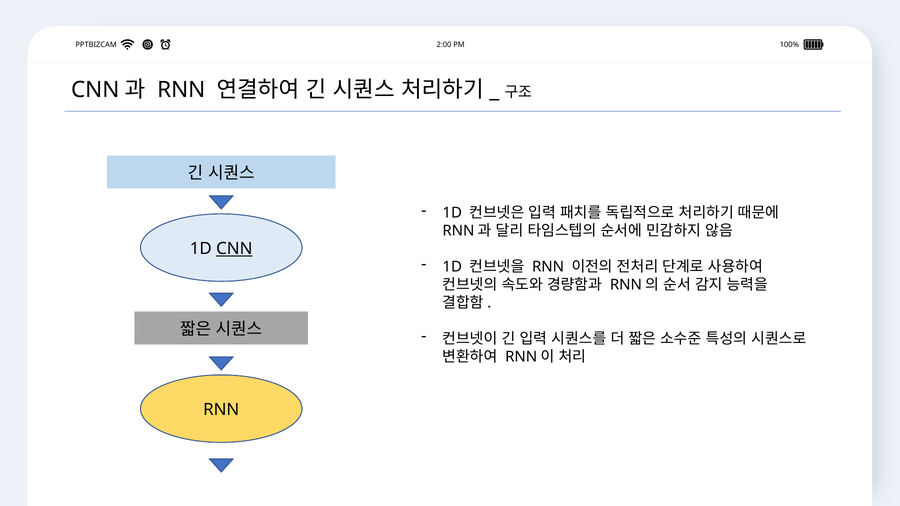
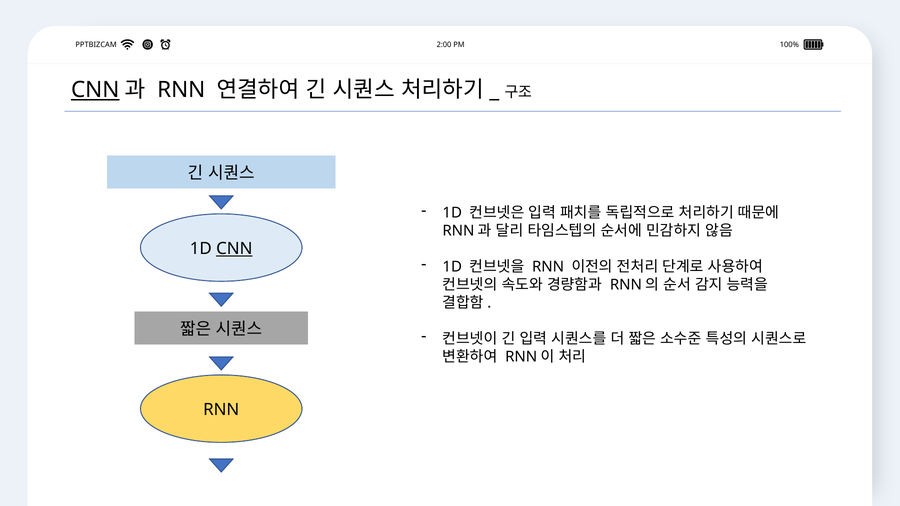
CNN underline: none -> present (95, 90)
